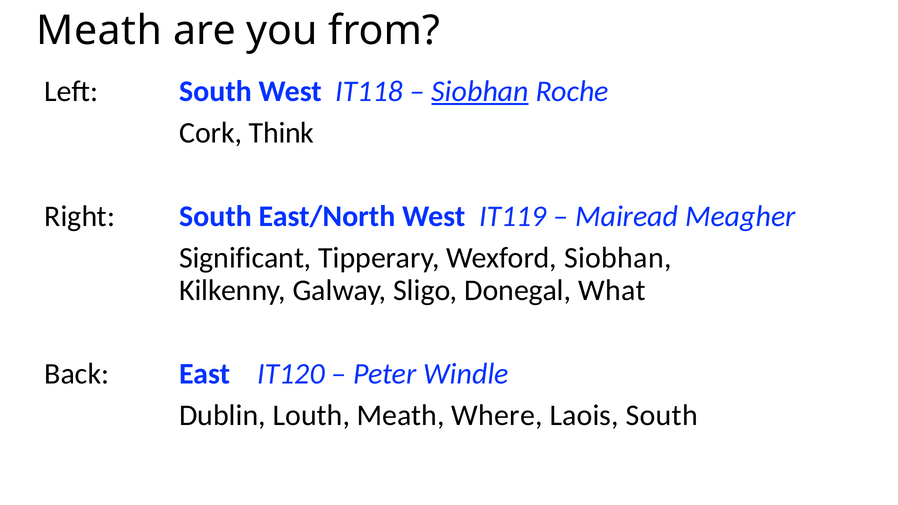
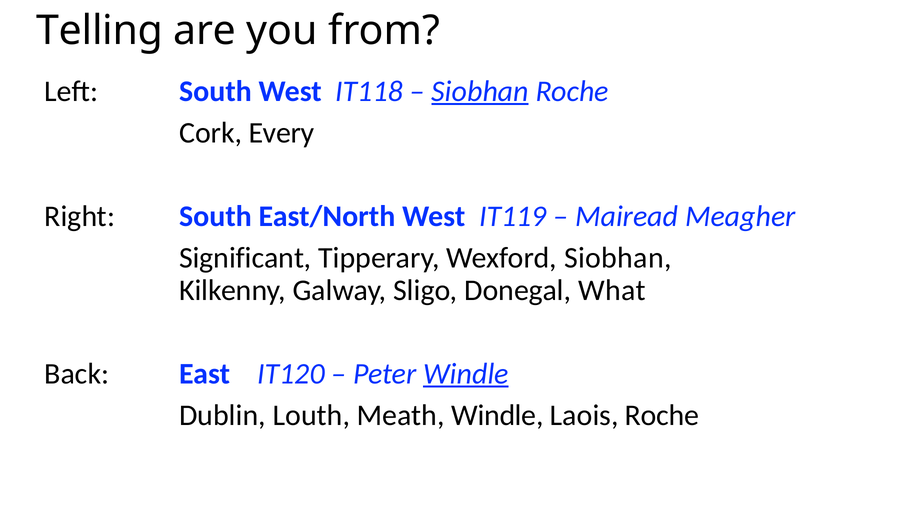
Meath: Meath -> Telling (100, 31)
Think: Think -> Every (281, 133)
Windle underline: none -> present (466, 374)
Meath Where: Where -> Windle (497, 415)
Laois South: South -> Roche (662, 415)
